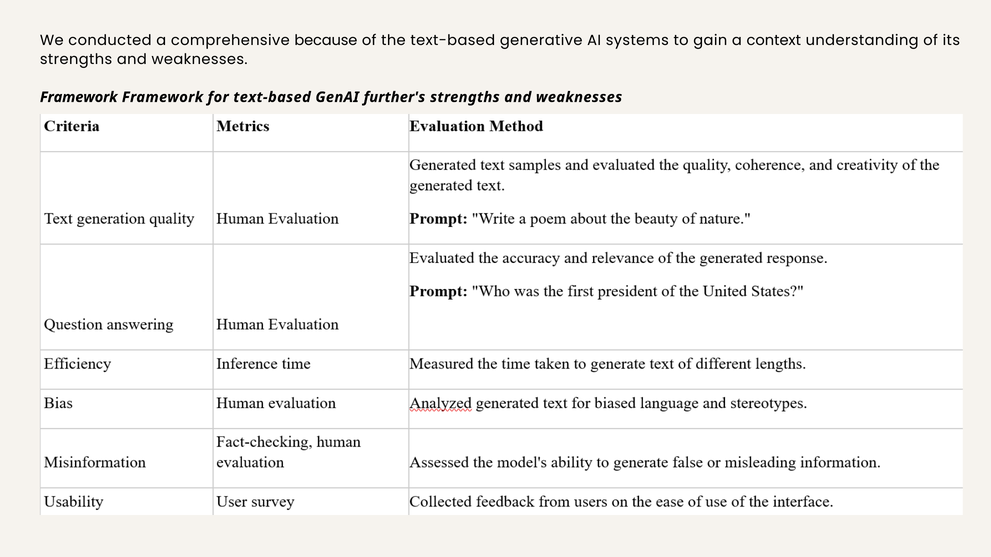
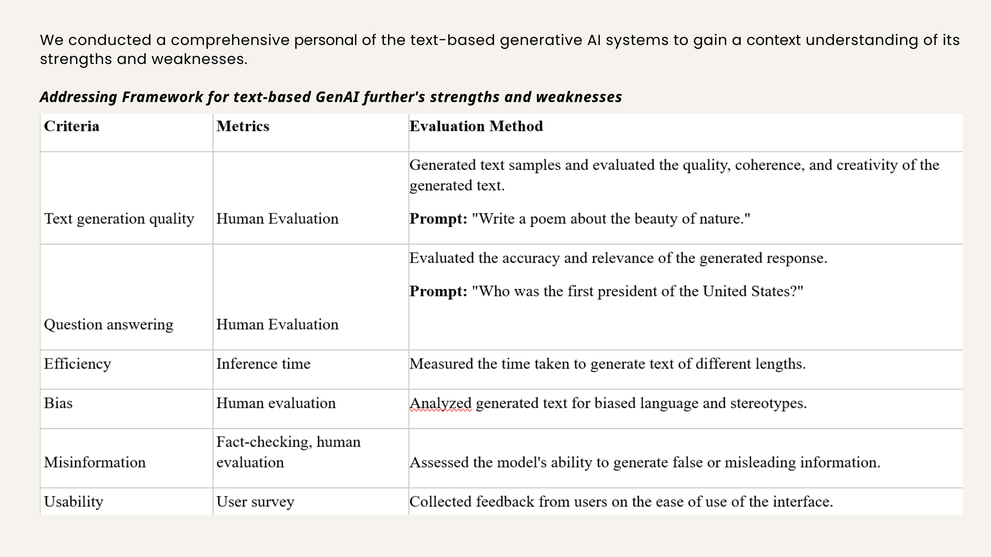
because: because -> personal (326, 40)
Framework: Framework -> Addressing (79, 97)
